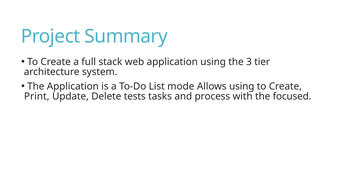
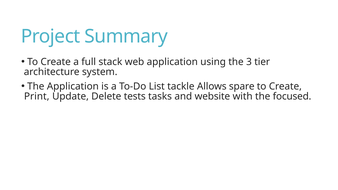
mode: mode -> tackle (181, 86)
Allows using: using -> spare (242, 86)
process: process -> website (212, 97)
